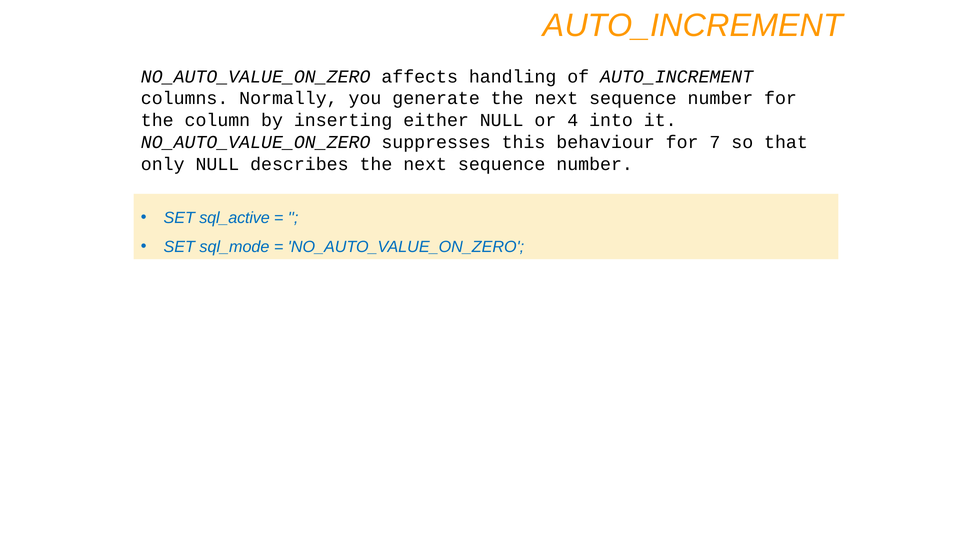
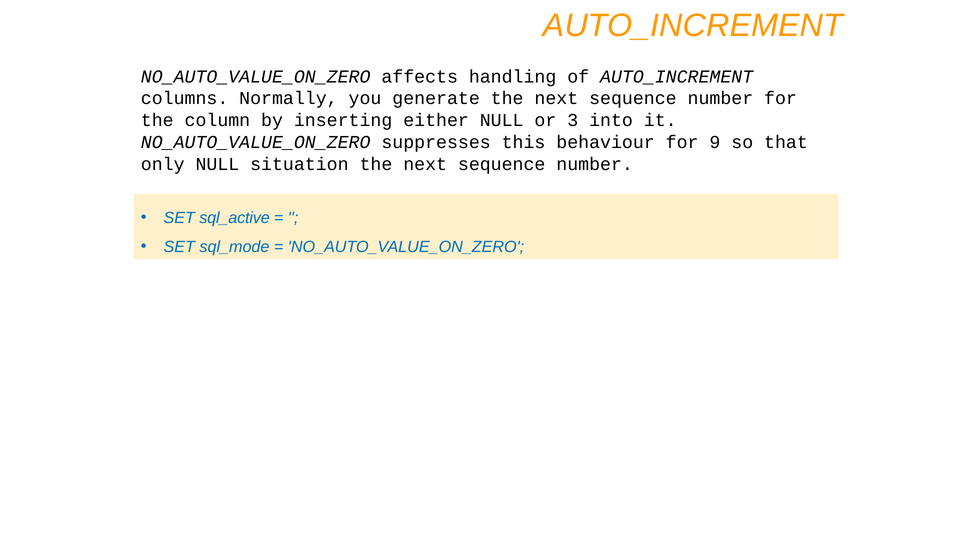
4: 4 -> 3 (573, 120)
7: 7 -> 9 (715, 142)
describes: describes -> situation (299, 164)
